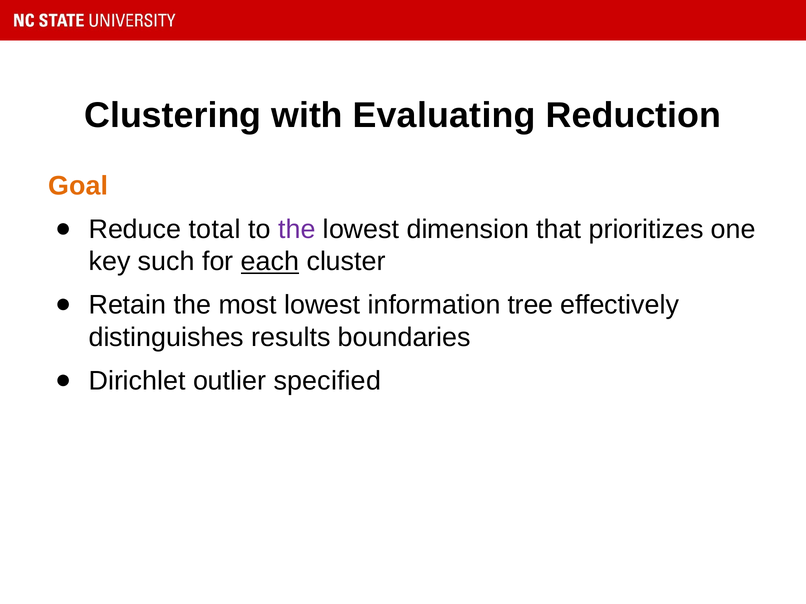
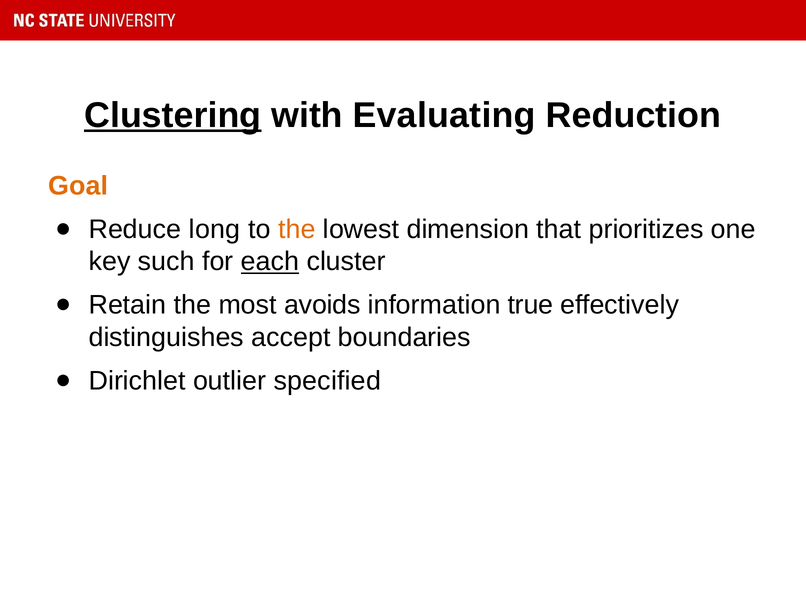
Clustering underline: none -> present (173, 115)
total: total -> long (215, 230)
the colour: purple -> orange (297, 230)
most lowest: lowest -> avoids (322, 305)
tree: tree -> true (530, 305)
results: results -> accept (291, 338)
